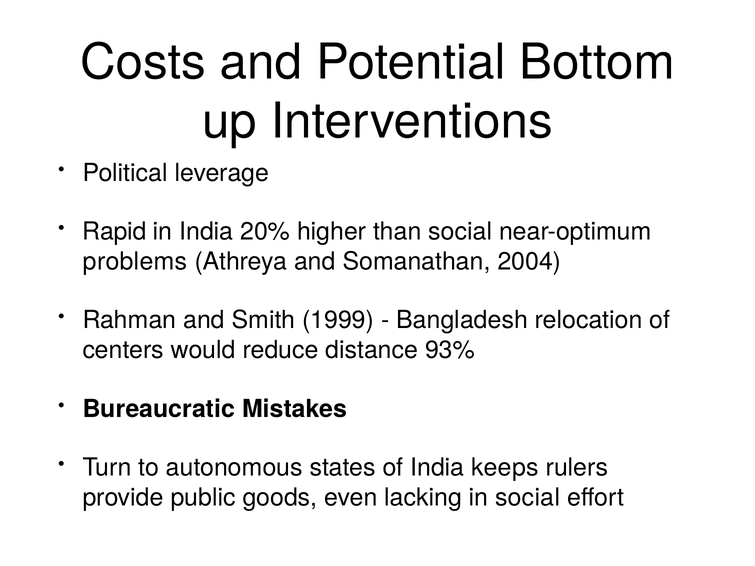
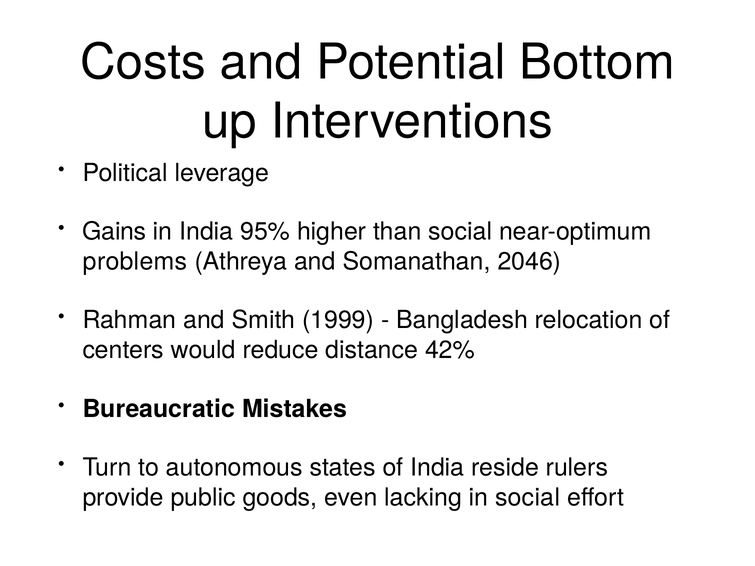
Rapid: Rapid -> Gains (114, 232)
20%: 20% -> 95% (265, 232)
2004: 2004 -> 2046 (529, 262)
93%: 93% -> 42% (450, 350)
keeps: keeps -> reside (505, 468)
